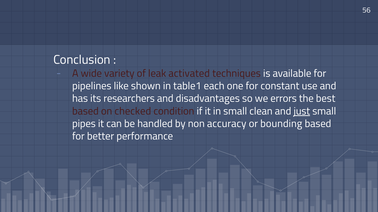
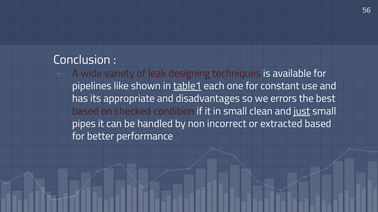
activated: activated -> designing (189, 74)
table1 underline: none -> present (187, 86)
researchers: researchers -> appropriate (129, 99)
accuracy: accuracy -> incorrect (227, 124)
bounding: bounding -> extracted (281, 124)
